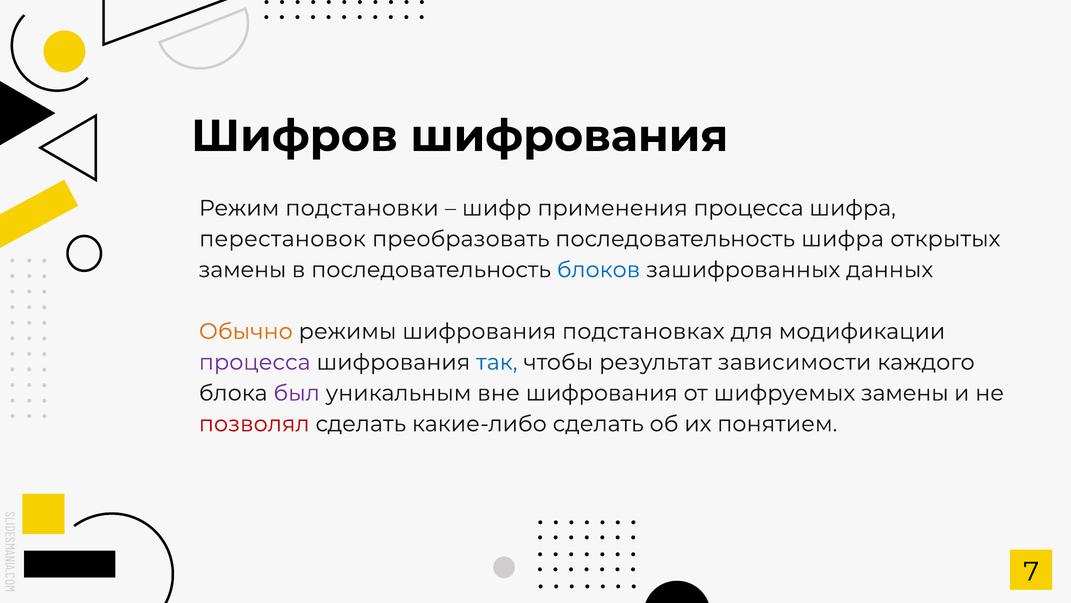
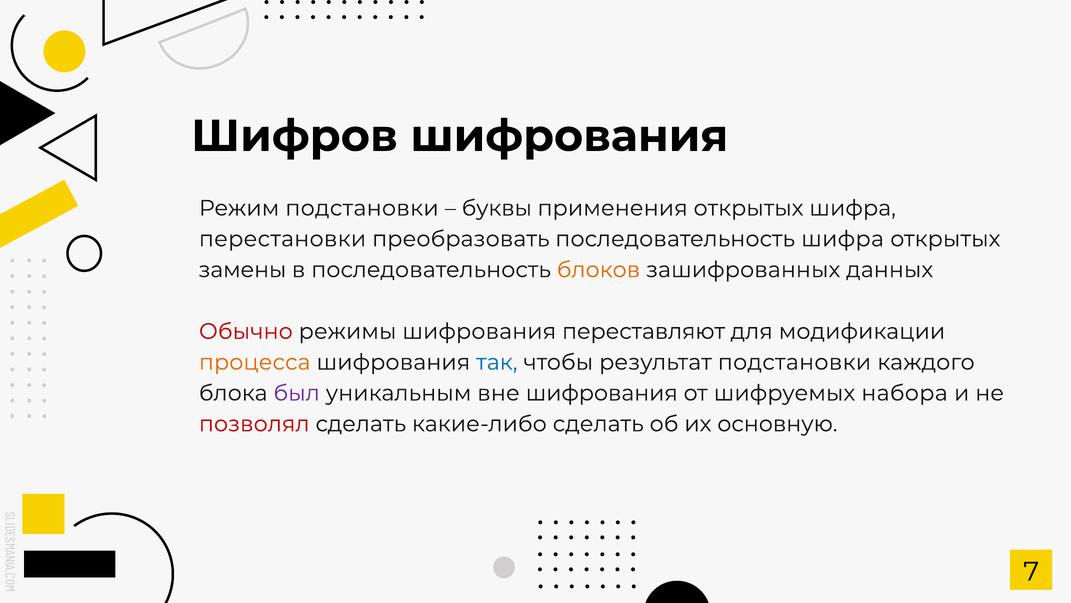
шифр: шифр -> буквы (497, 208)
применения процесса: процесса -> открытых (748, 208)
перестановок: перестановок -> перестановки (283, 239)
блоков colour: blue -> orange (599, 270)
Обычно colour: orange -> red (246, 331)
подстановках: подстановках -> переставляют (643, 331)
процесса colour: purple -> orange (255, 362)
результат зависимости: зависимости -> подстановки (794, 362)
шифруемых замены: замены -> набора (905, 393)
понятием: понятием -> основную (777, 424)
